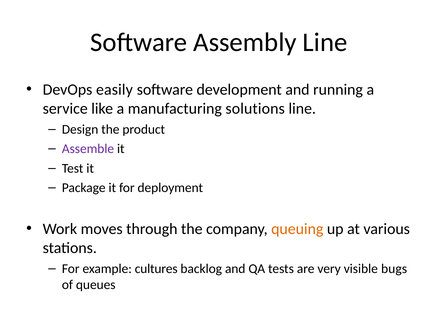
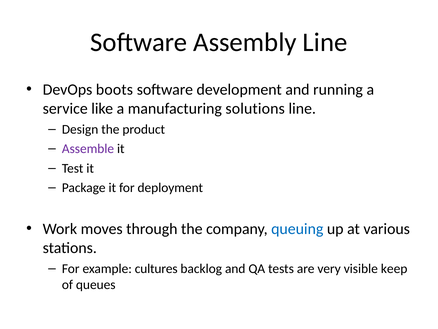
easily: easily -> boots (114, 89)
queuing colour: orange -> blue (297, 229)
bugs: bugs -> keep (394, 268)
